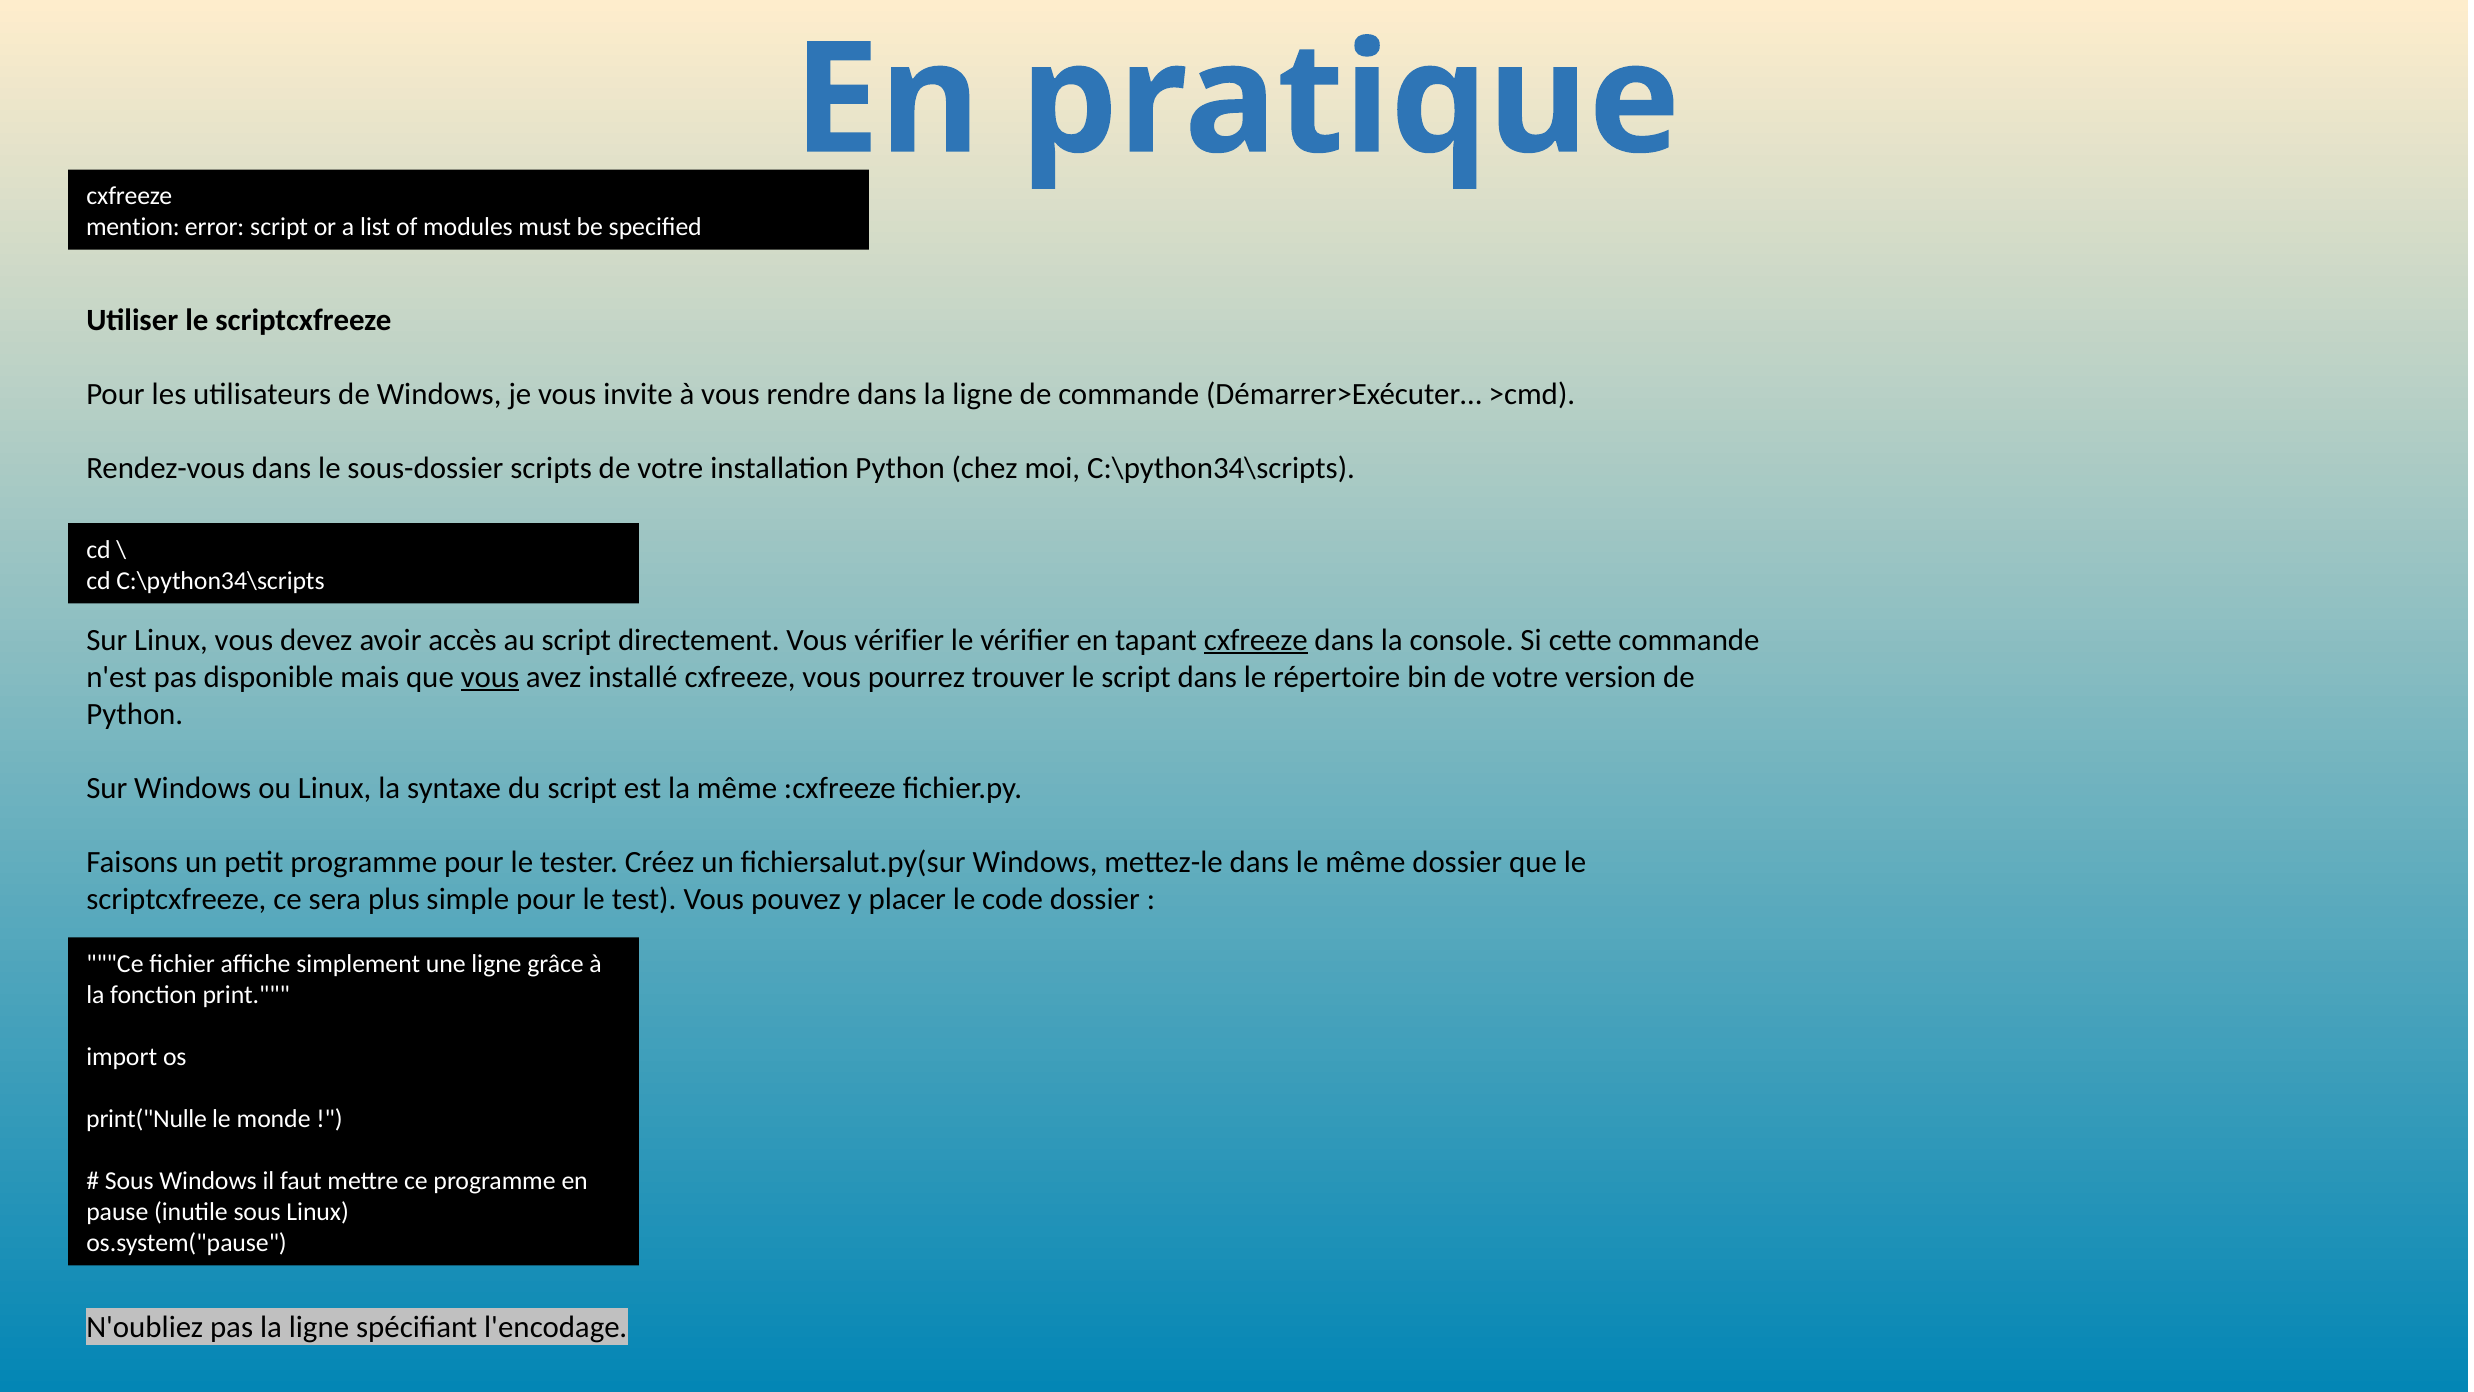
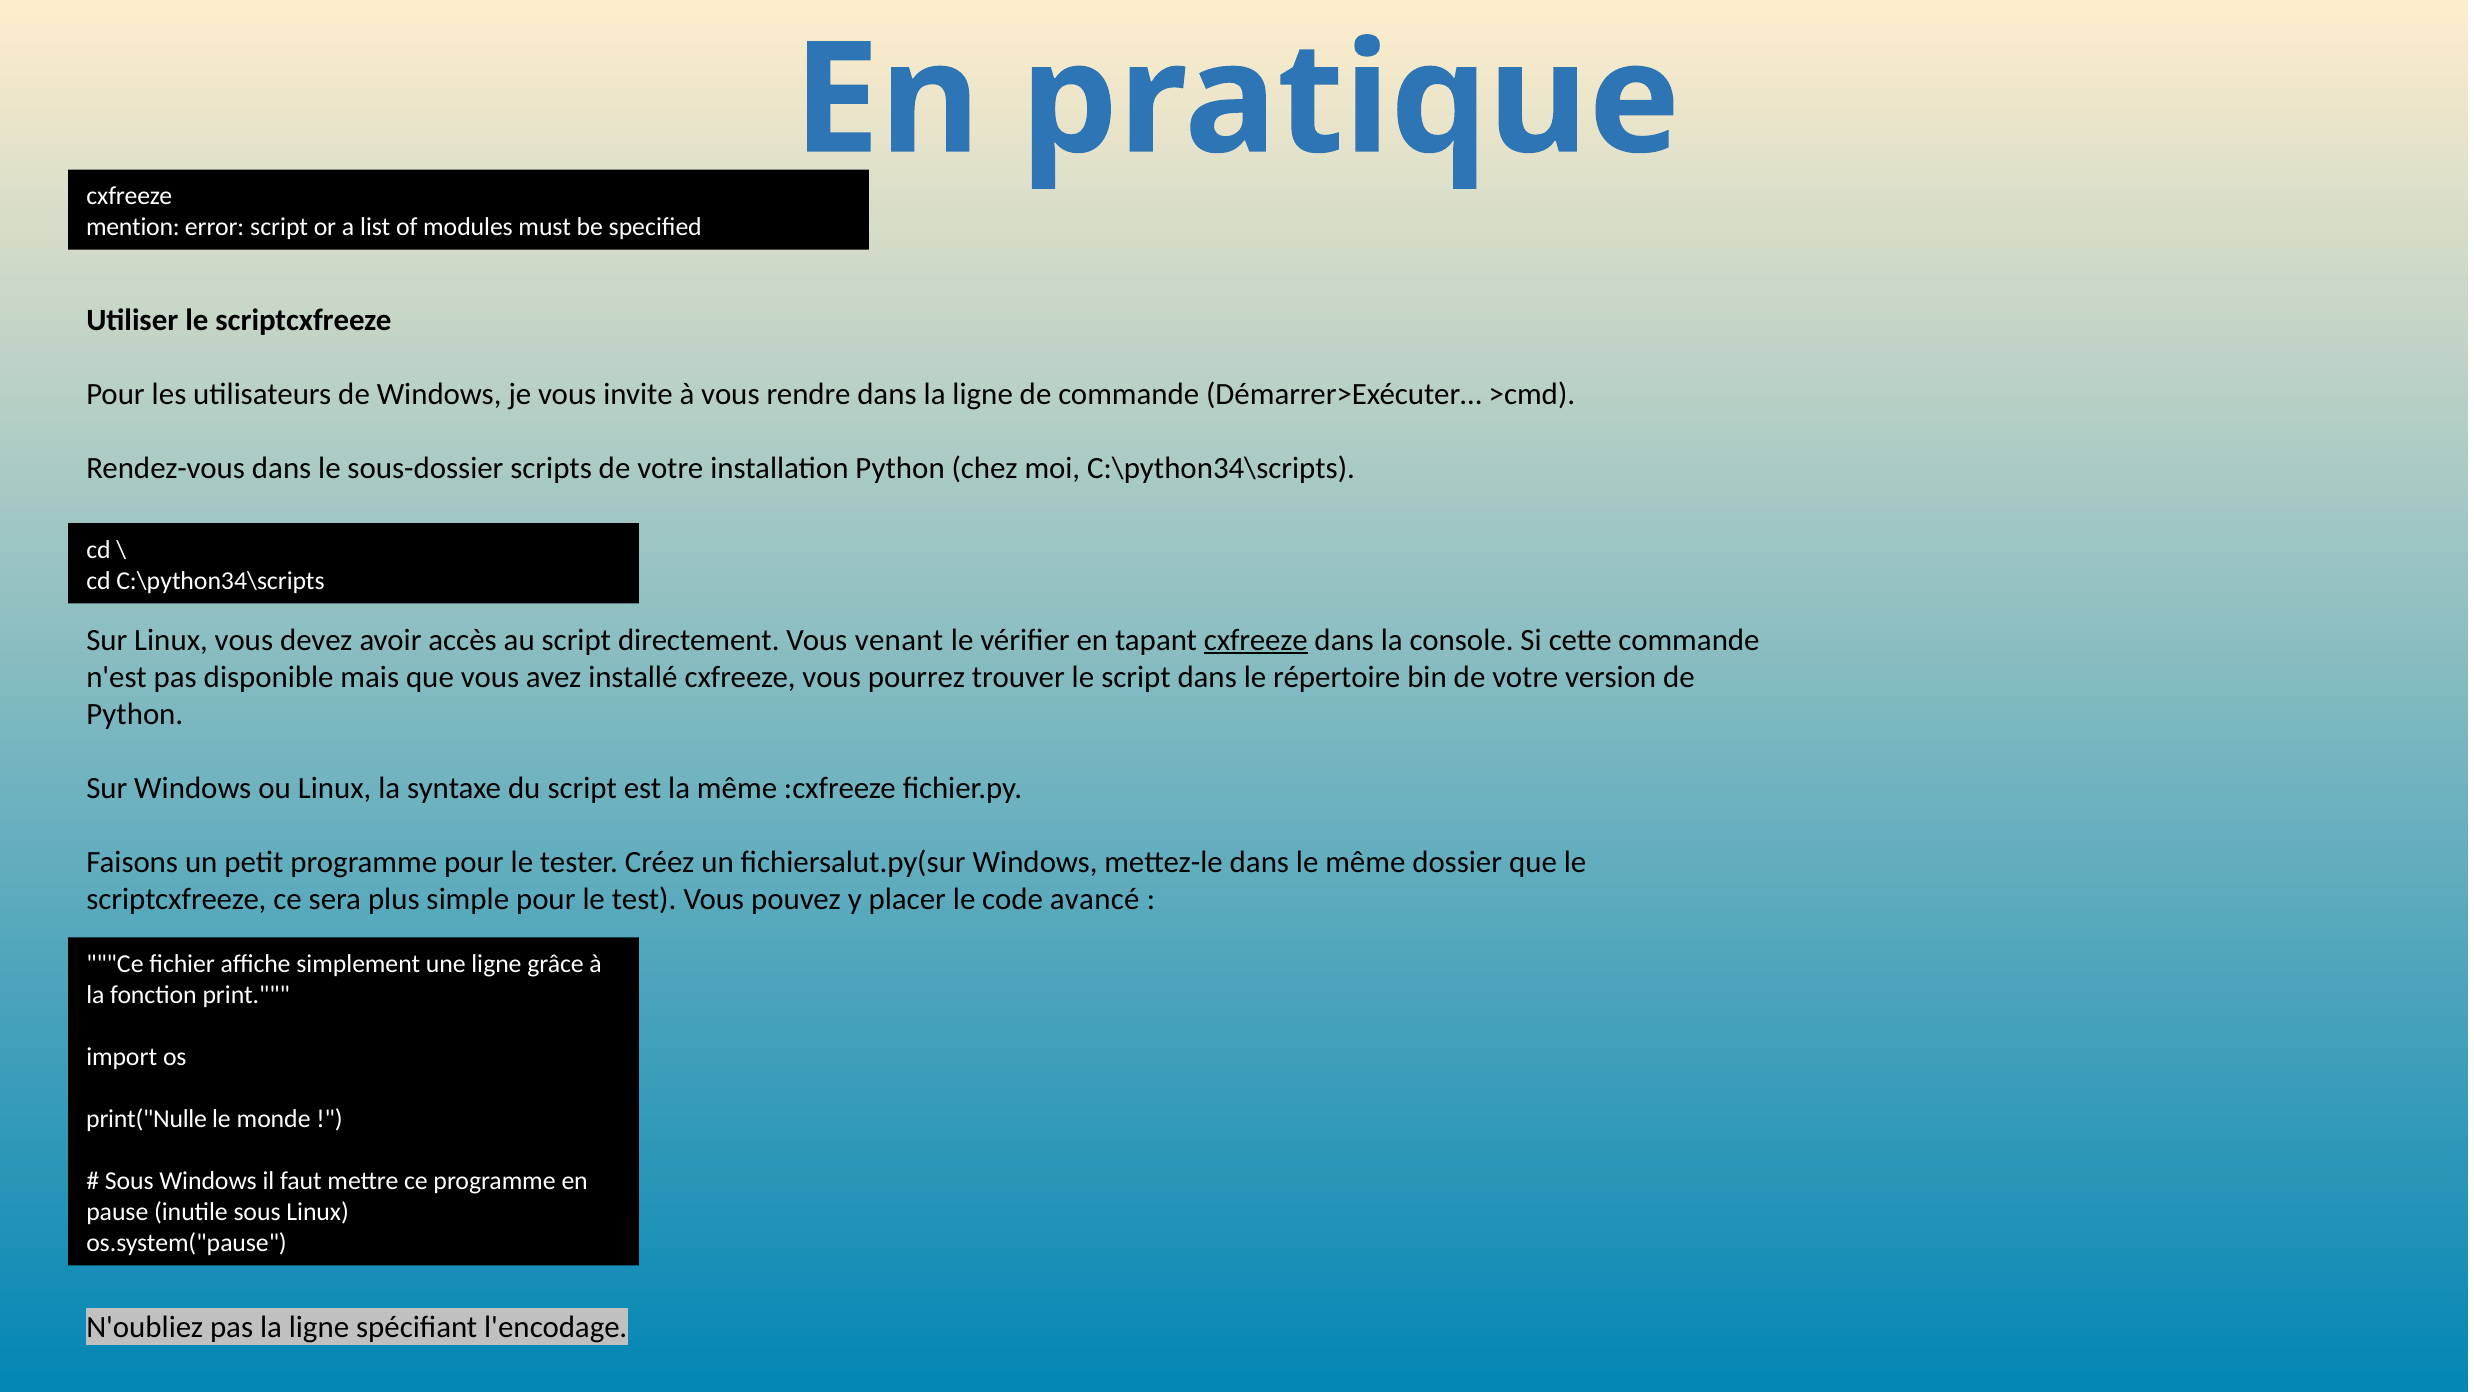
Vous vérifier: vérifier -> venant (899, 640)
vous underline: present -> none (490, 677)
code dossier: dossier -> avancé (1095, 899)
